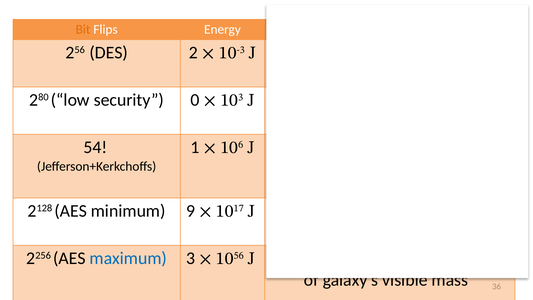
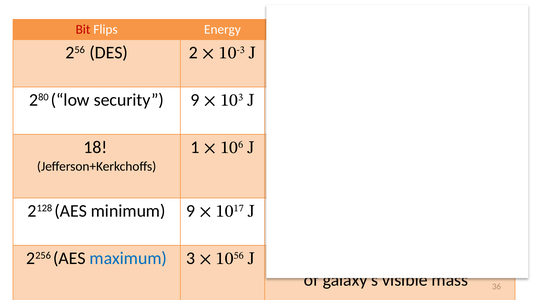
Bit colour: orange -> red (83, 30)
security 0: 0 -> 9 (195, 100)
54: 54 -> 18 (95, 147)
